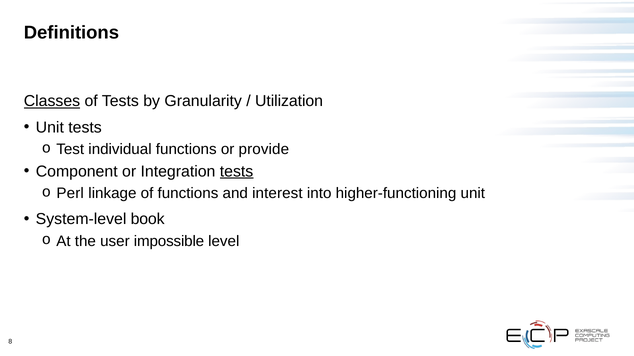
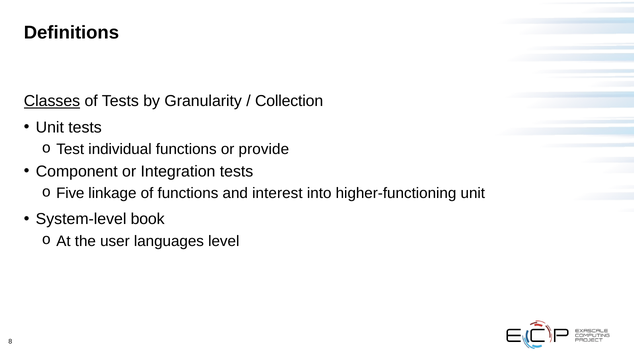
Utilization: Utilization -> Collection (289, 101)
tests underline: present -> none (237, 172)
Perl: Perl -> Five (70, 194)
impossible: impossible -> languages (169, 242)
